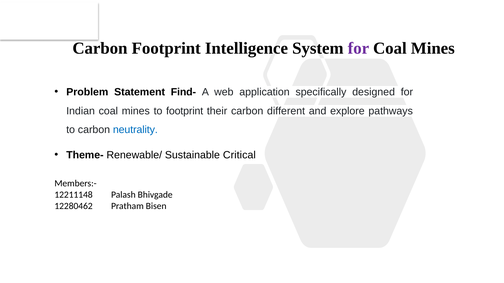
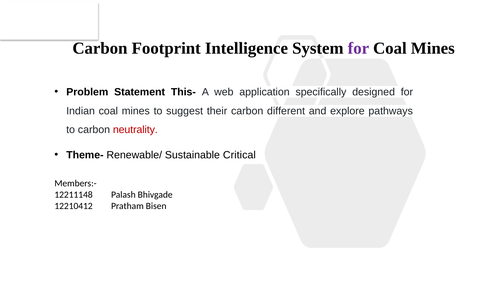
Find-: Find- -> This- (183, 92)
to footprint: footprint -> suggest (185, 111)
neutrality colour: blue -> red (135, 130)
12280462: 12280462 -> 12210412 (74, 206)
